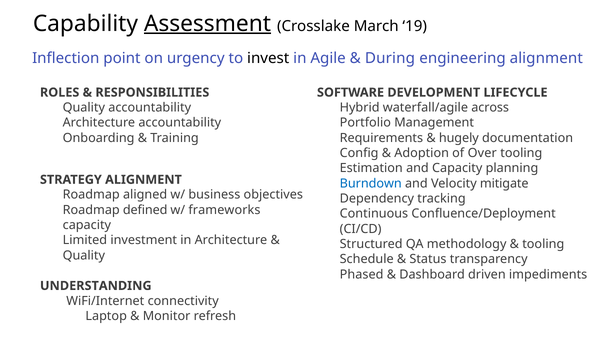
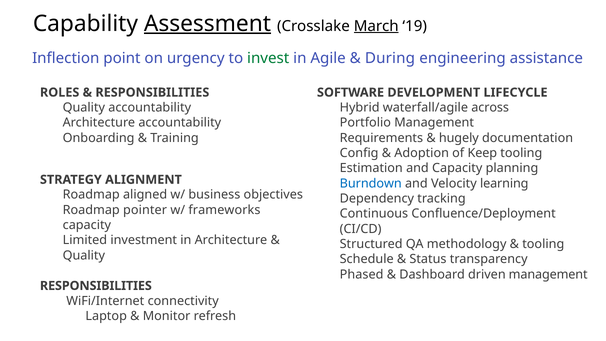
March underline: none -> present (376, 26)
invest colour: black -> green (268, 58)
engineering alignment: alignment -> assistance (546, 58)
Over: Over -> Keep (482, 153)
mitigate: mitigate -> learning (504, 183)
defined: defined -> pointer (145, 210)
driven impediments: impediments -> management (548, 274)
UNDERSTANDING: UNDERSTANDING -> RESPONSIBILITIES (96, 286)
